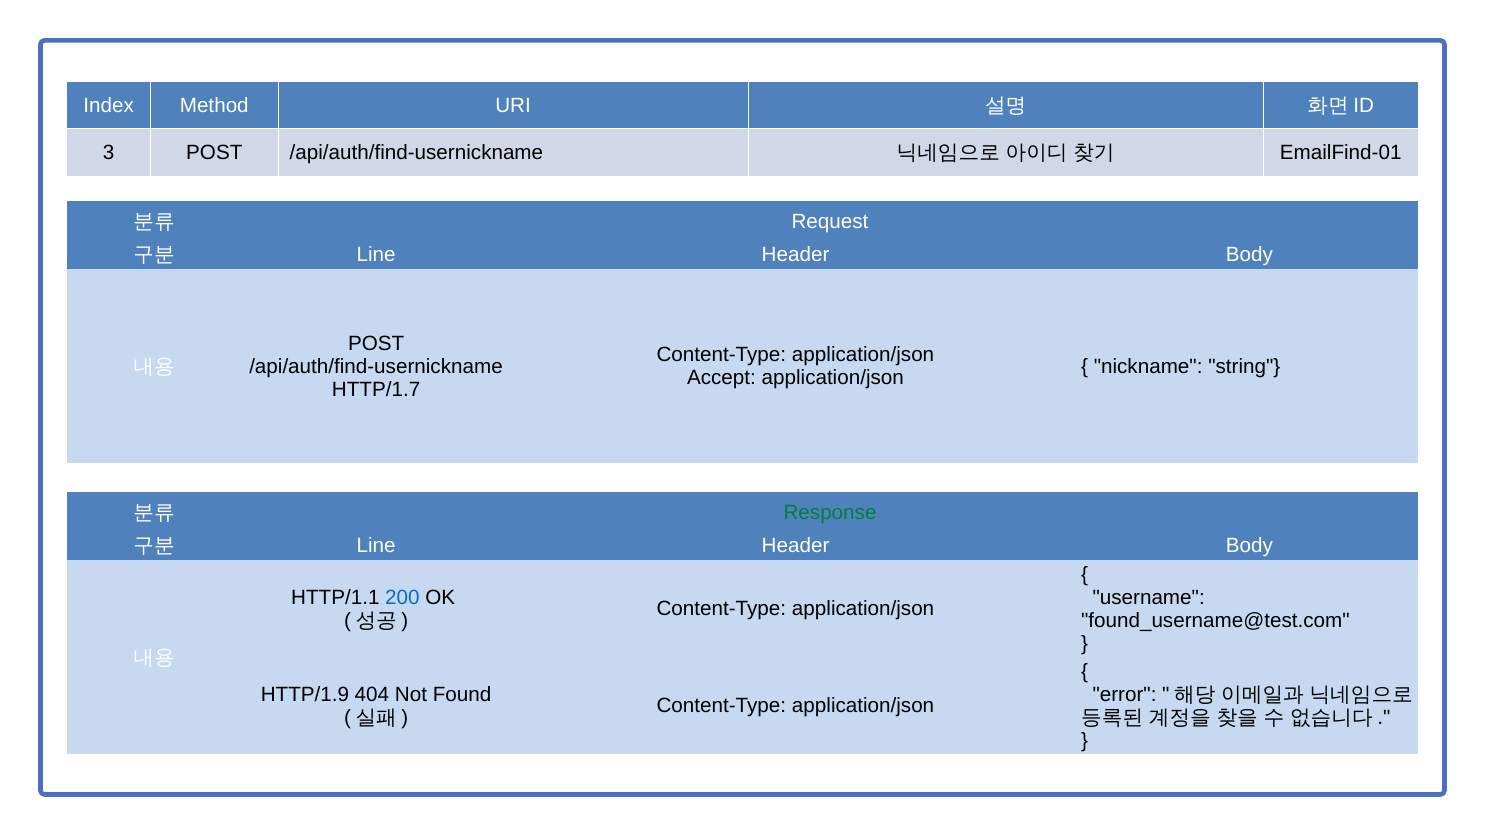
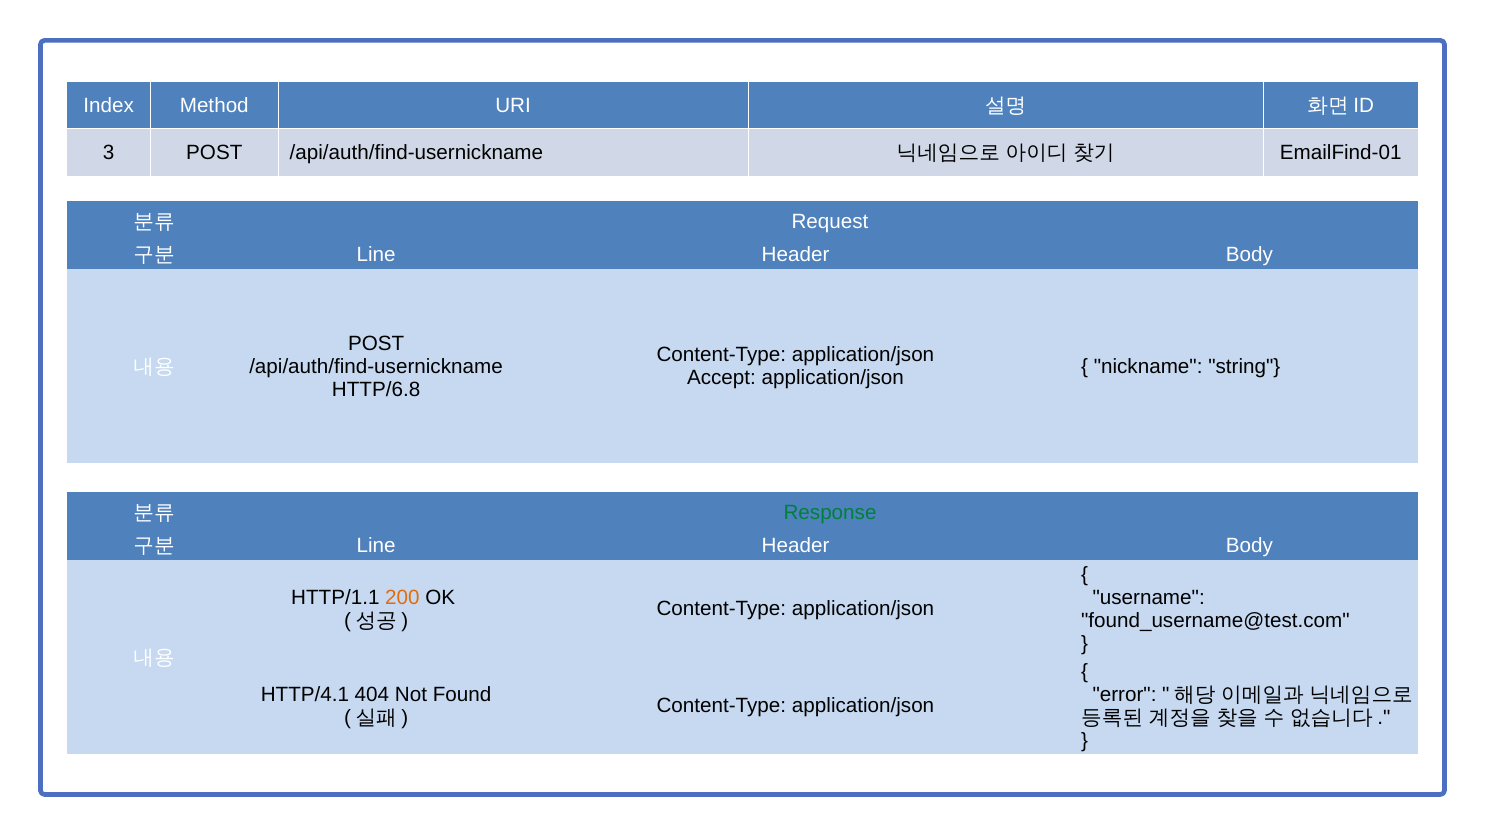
HTTP/1.7: HTTP/1.7 -> HTTP/6.8 (376, 390)
200 colour: blue -> orange (402, 598)
HTTP/1.9: HTTP/1.9 -> HTTP/4.1 (305, 695)
